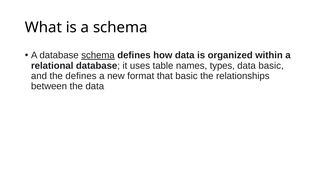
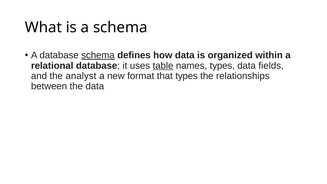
table underline: none -> present (163, 66)
data basic: basic -> fields (271, 66)
the defines: defines -> analyst (81, 76)
that basic: basic -> types (187, 76)
